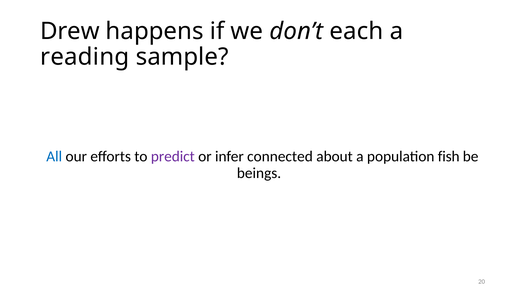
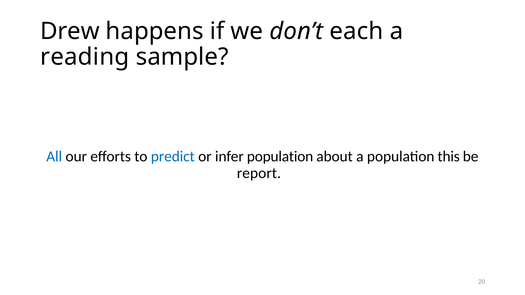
predict colour: purple -> blue (173, 157)
infer connected: connected -> population (280, 157)
fish: fish -> this (449, 157)
beings: beings -> report (259, 173)
